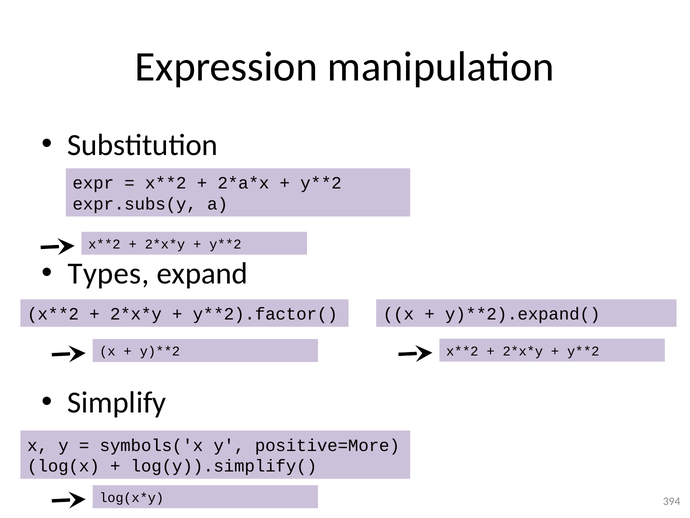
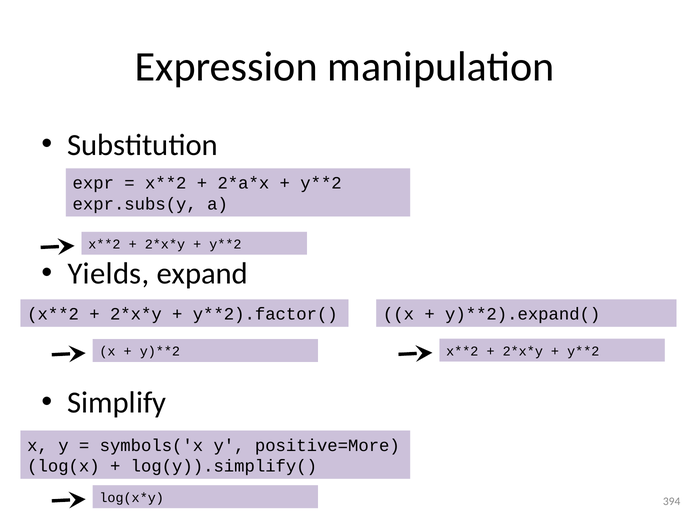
Types: Types -> Yields (109, 274)
